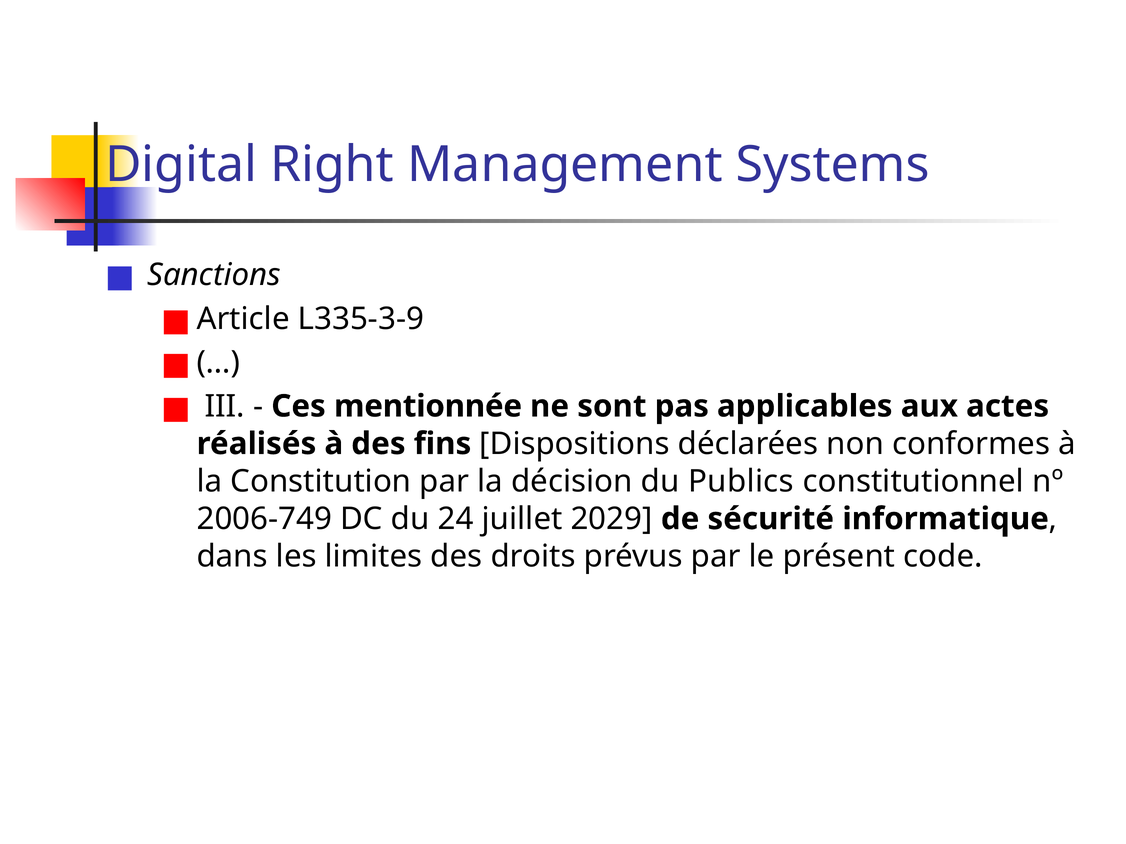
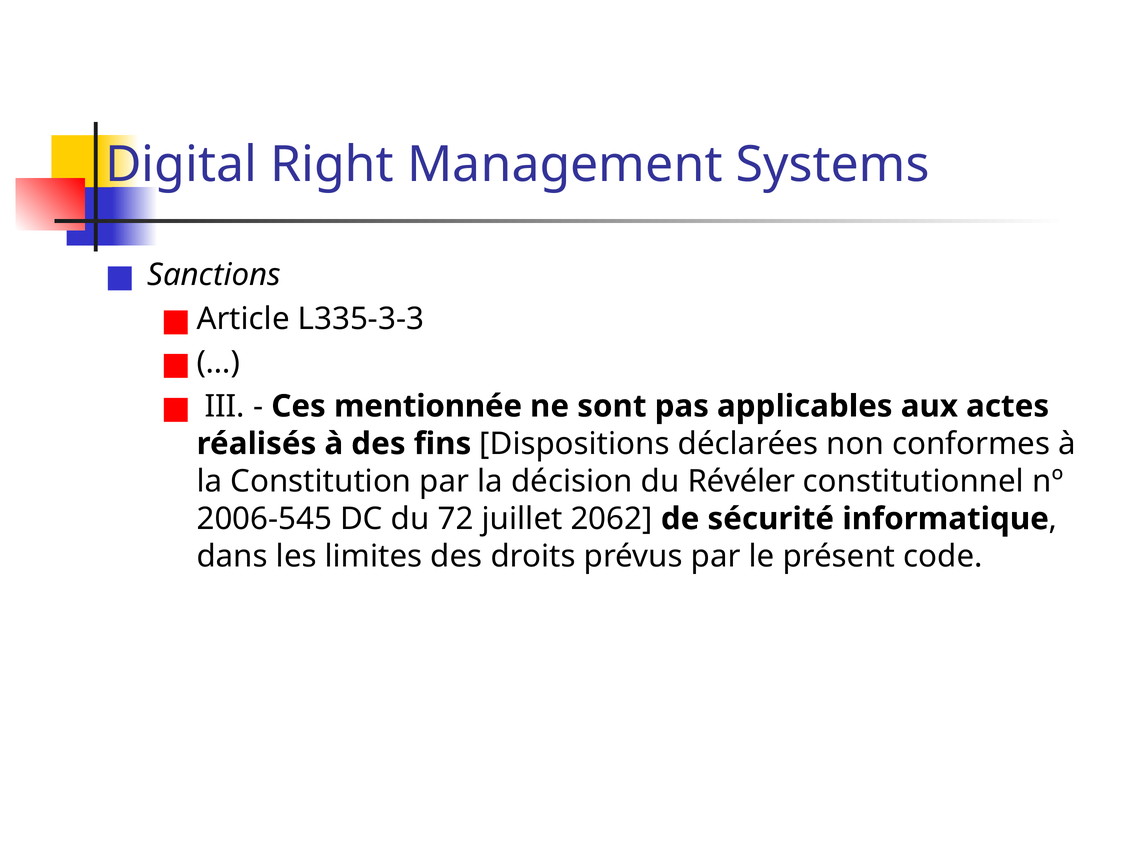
L335-3-9: L335-3-9 -> L335-3-3 (361, 319)
Publics: Publics -> Révéler (741, 482)
2006-749: 2006-749 -> 2006-545 (264, 519)
24: 24 -> 72 (456, 519)
2029: 2029 -> 2062 (612, 519)
